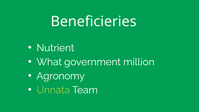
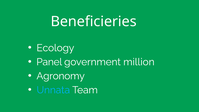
Nutrient: Nutrient -> Ecology (55, 48)
What: What -> Panel (49, 62)
Unnata colour: light green -> light blue (53, 90)
